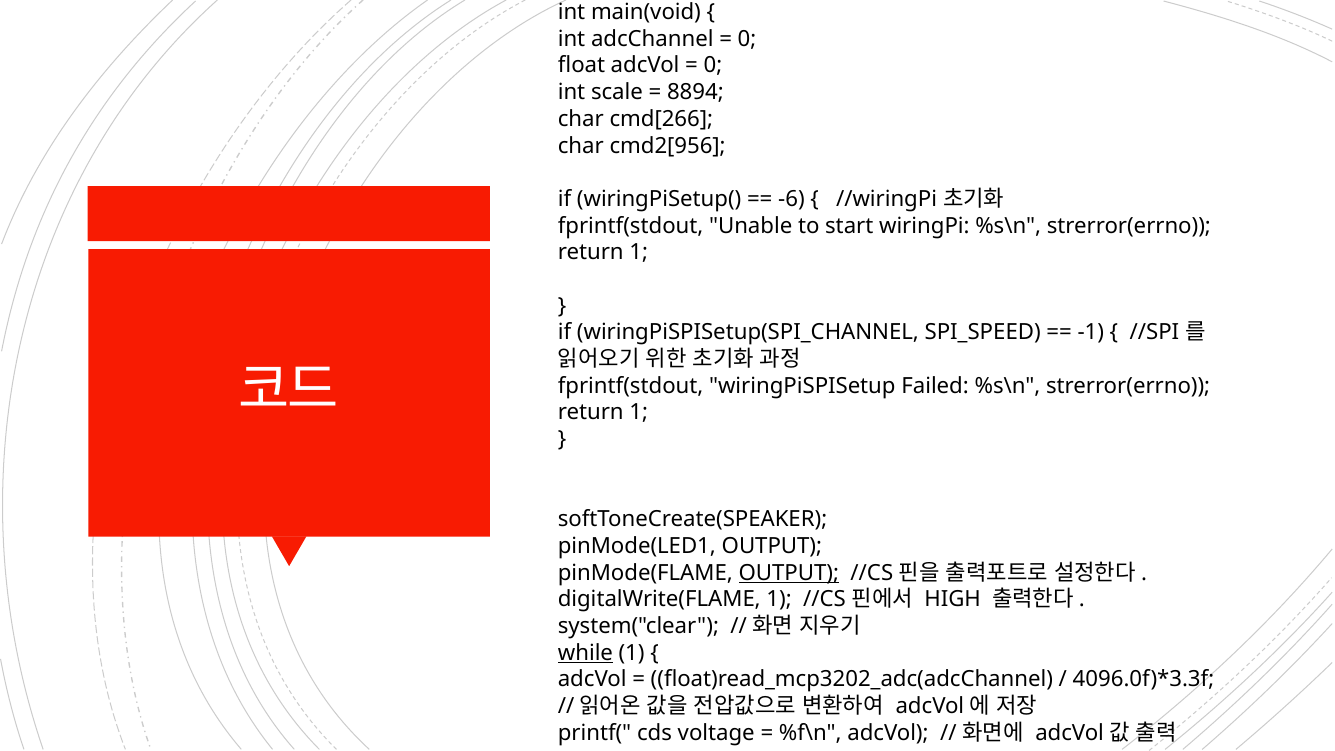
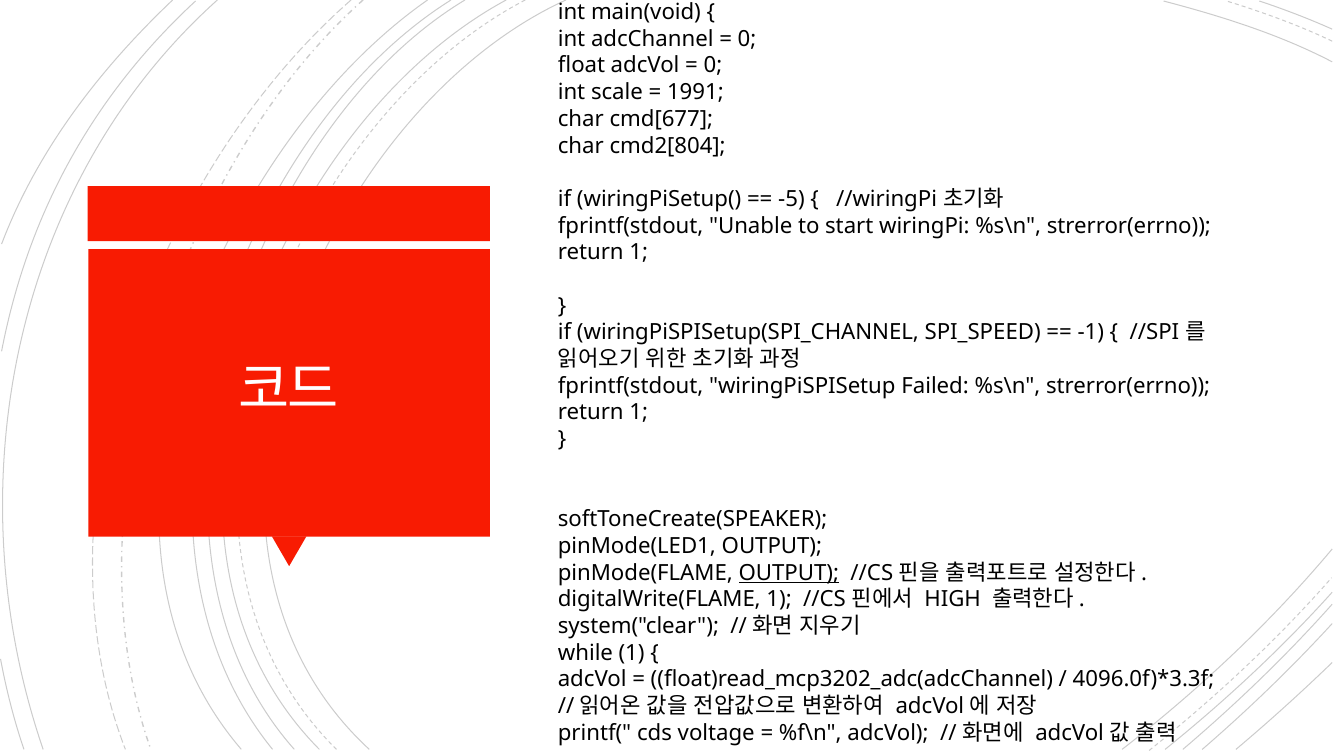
8894: 8894 -> 1991 (695, 92)
cmd[266: cmd[266 -> cmd[677 (661, 119)
cmd2[956: cmd2[956 -> cmd2[804 (668, 146)
-6: -6 -> -5 (791, 199)
while underline: present -> none (585, 653)
